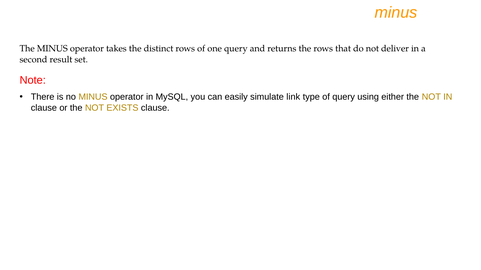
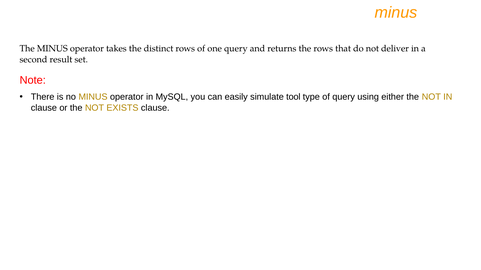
link: link -> tool (293, 97)
